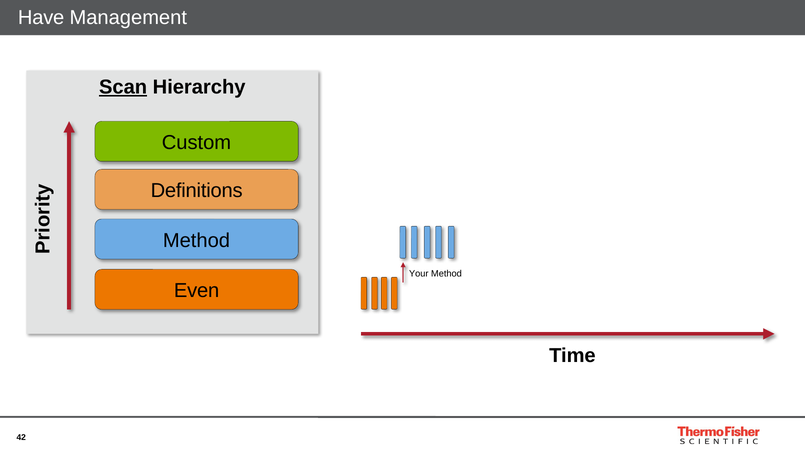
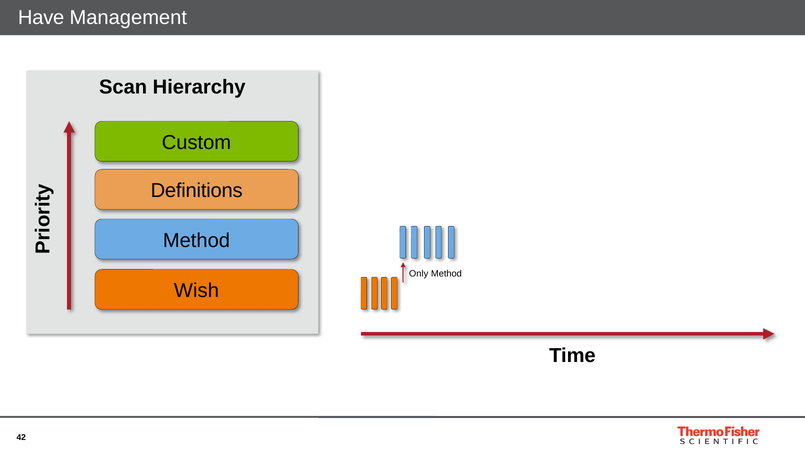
Scan underline: present -> none (123, 87)
Your: Your -> Only (419, 274)
Even: Even -> Wish (196, 291)
